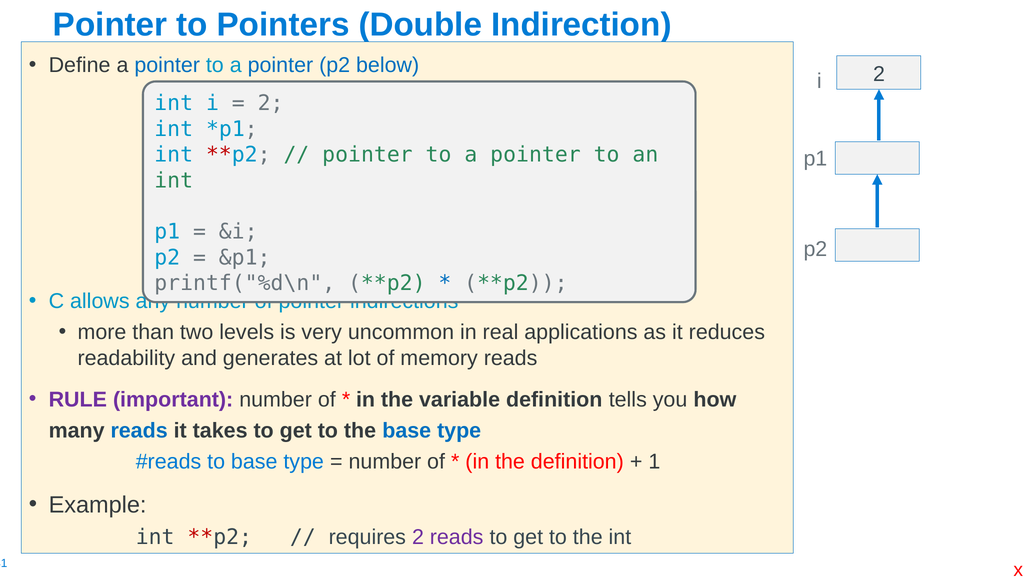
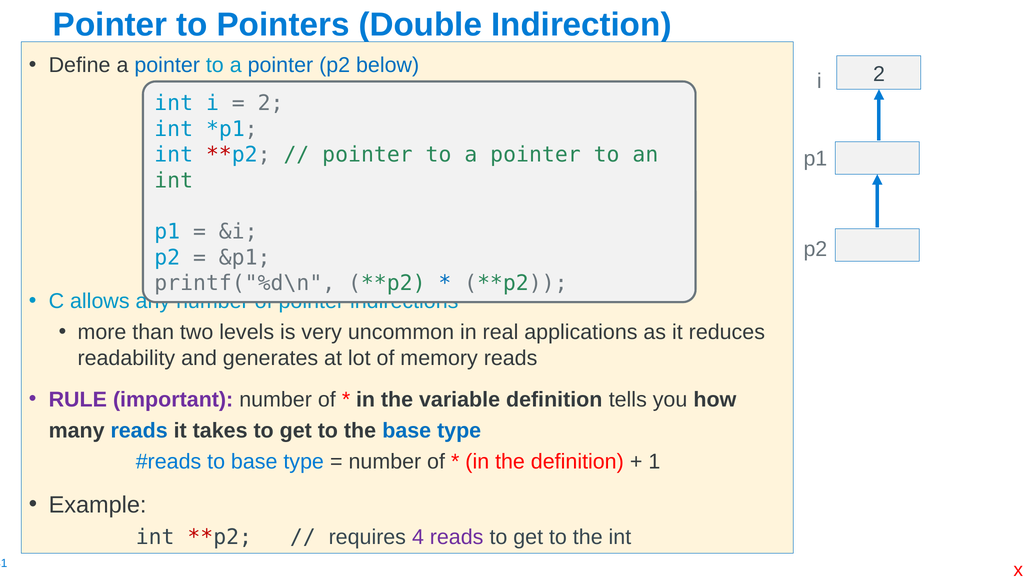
requires 2: 2 -> 4 (418, 537)
